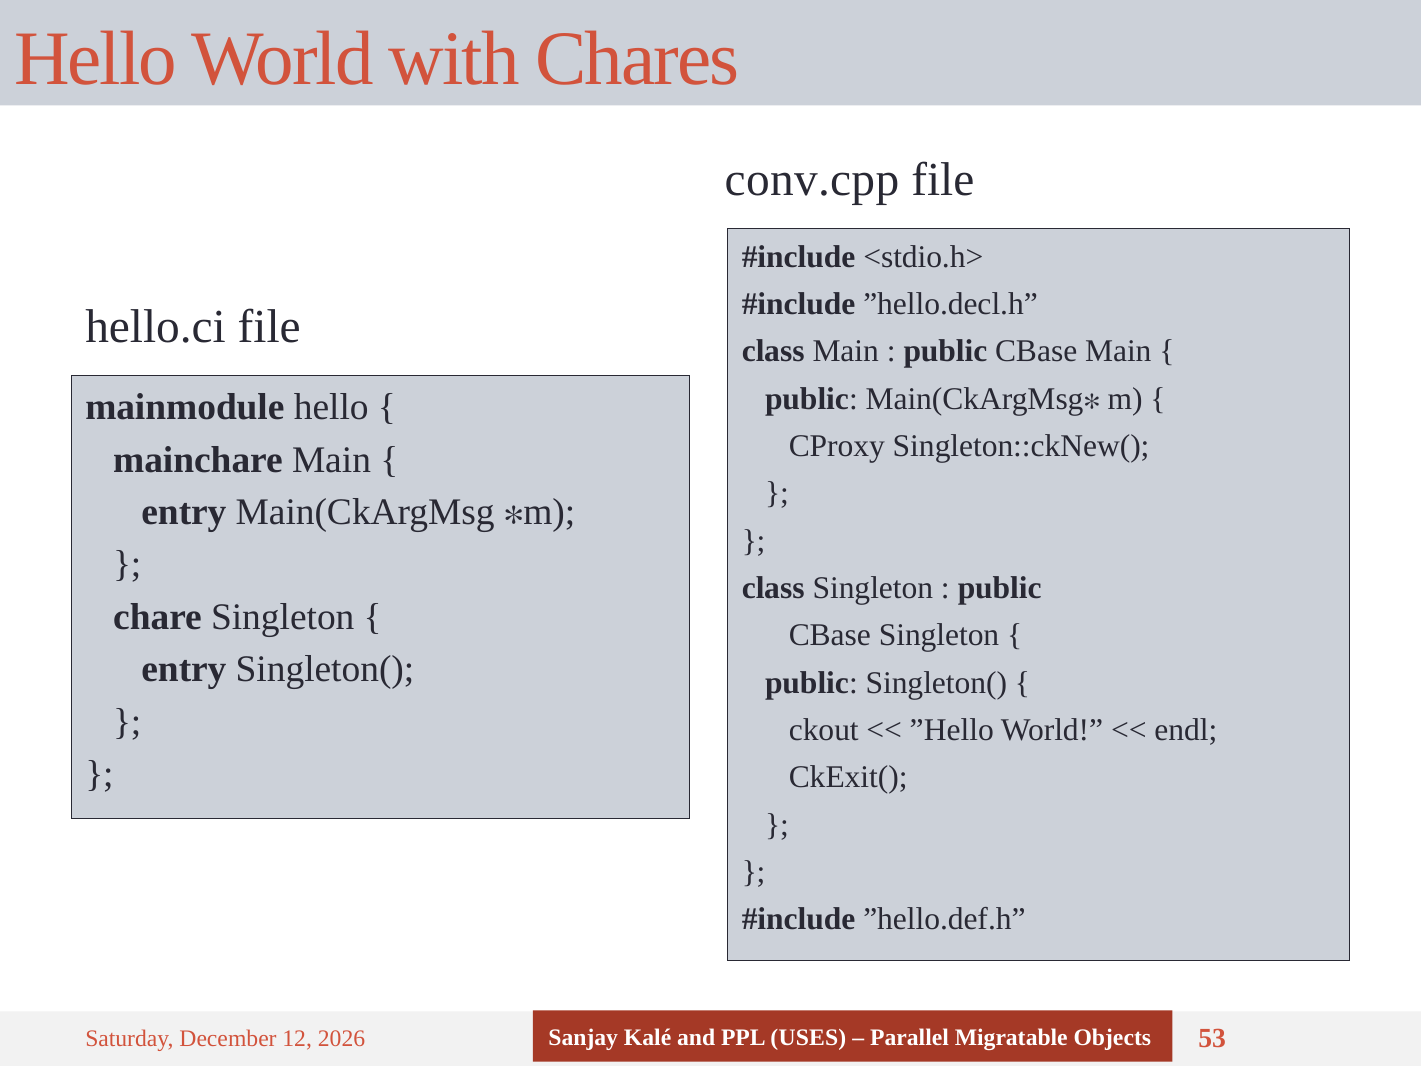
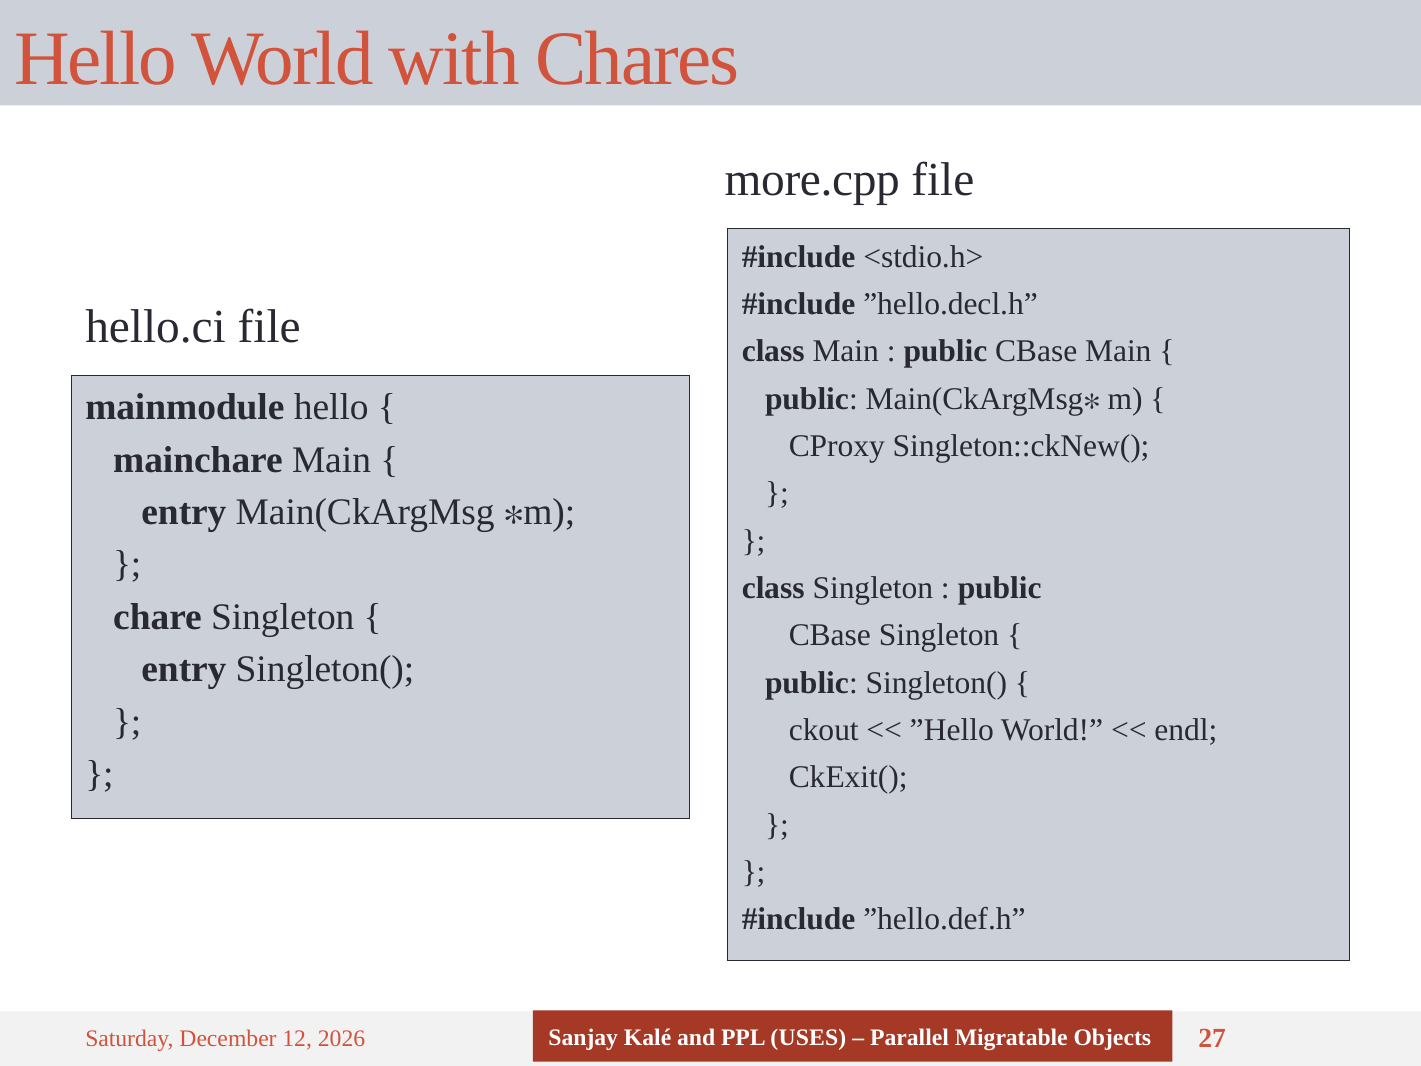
conv.cpp: conv.cpp -> more.cpp (812, 180)
53: 53 -> 27 (1212, 1039)
